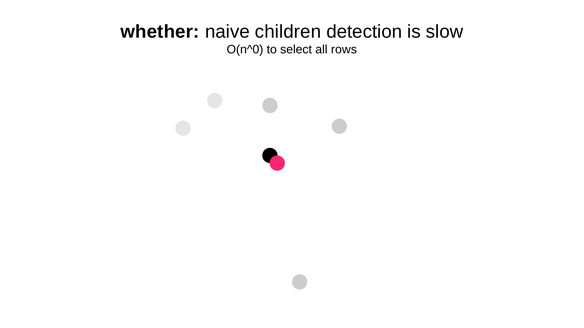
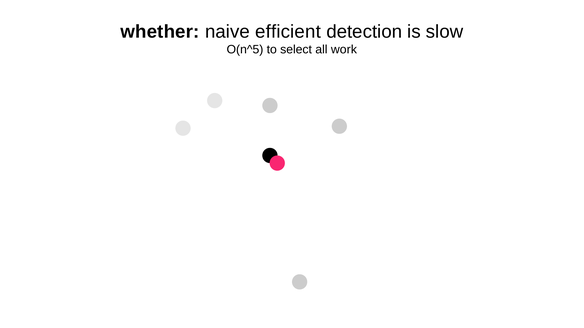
children: children -> efficient (288, 32)
O(n^0: O(n^0 -> O(n^5 (245, 50)
rows: rows -> work (344, 50)
